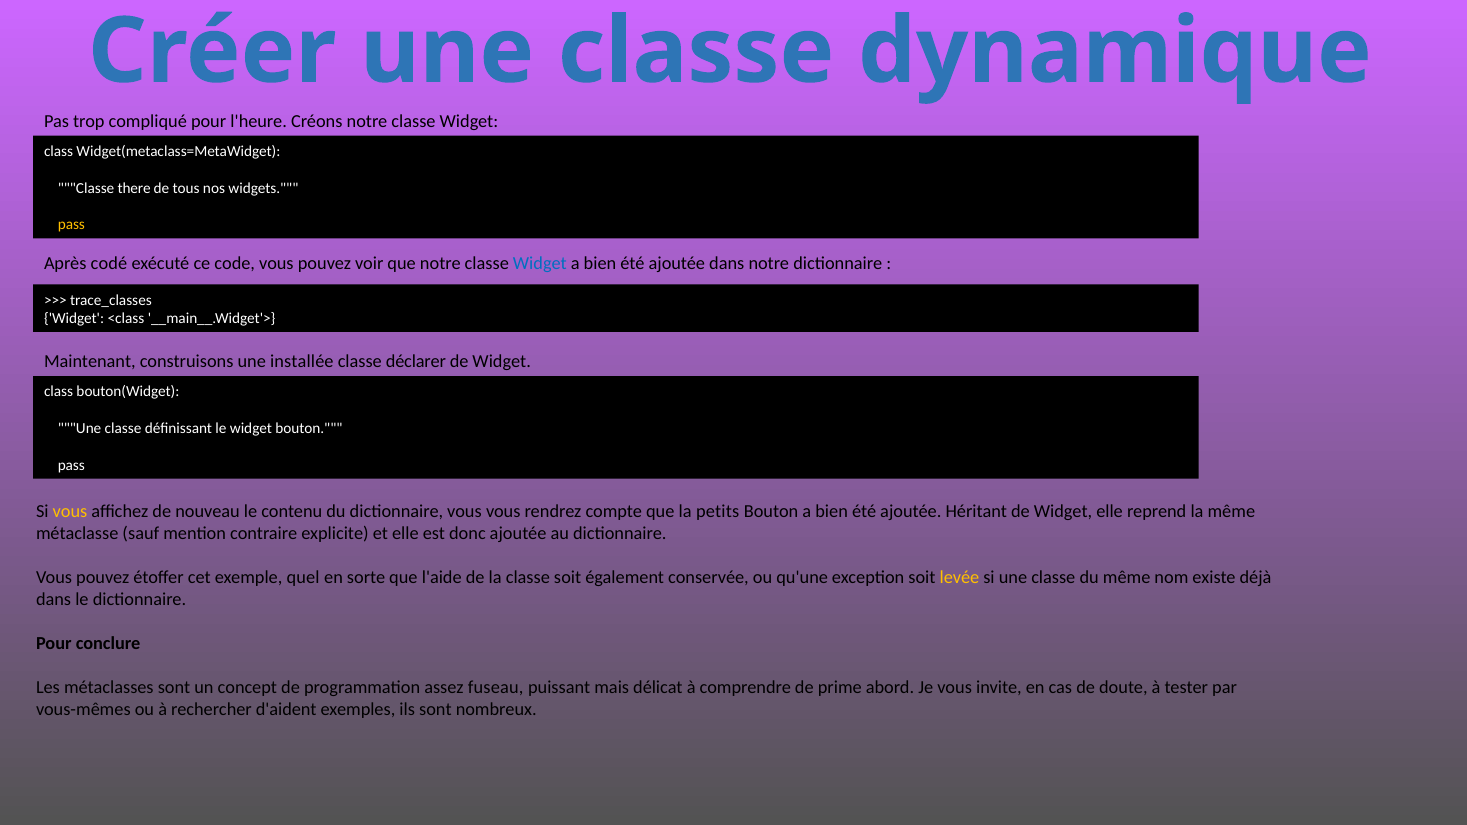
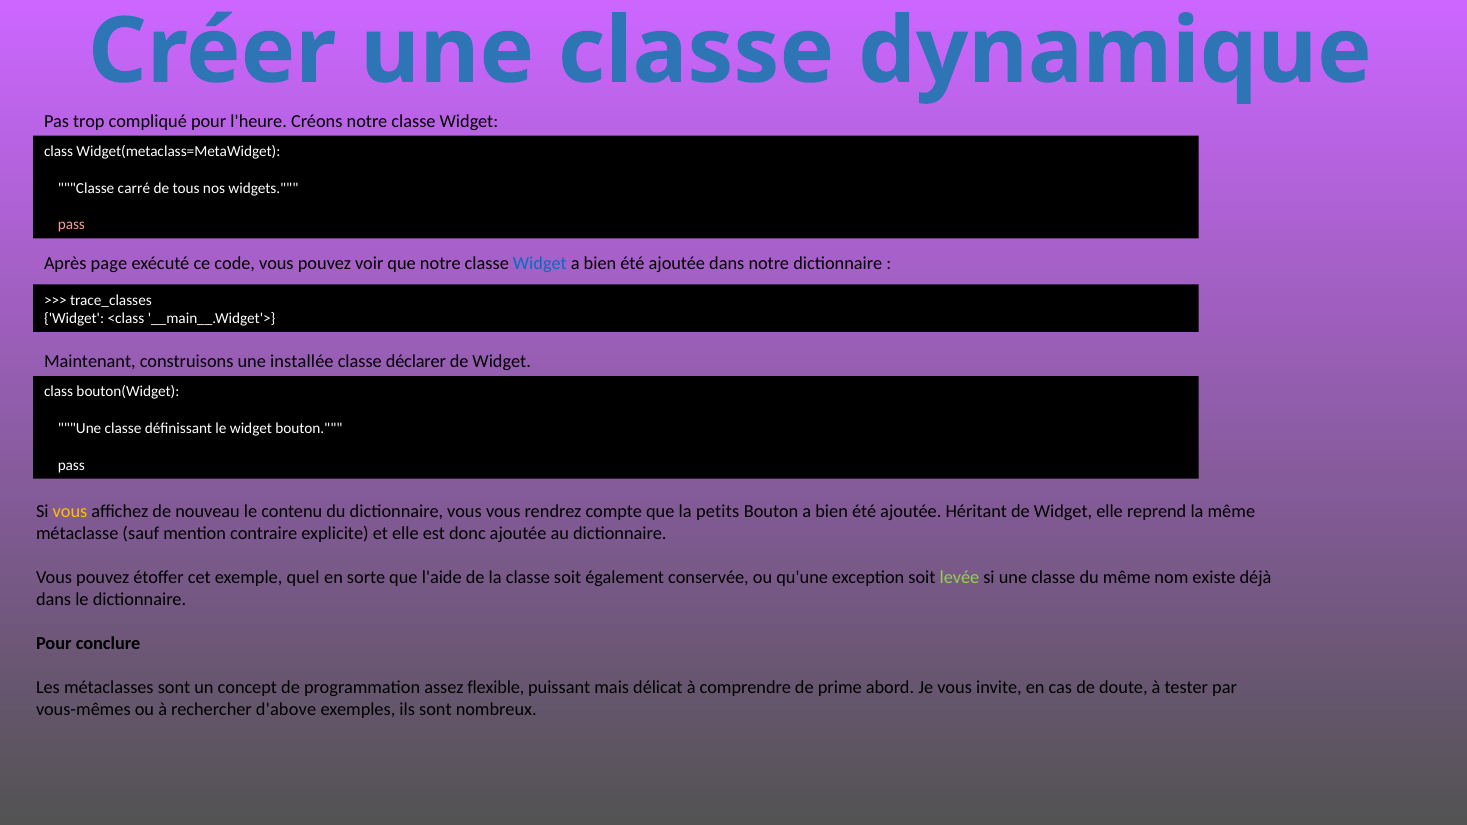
there: there -> carré (134, 188)
pass colour: yellow -> pink (71, 225)
codé: codé -> page (109, 263)
levée colour: yellow -> light green (959, 578)
fuseau: fuseau -> flexible (496, 688)
d'aident: d'aident -> d'above (286, 710)
